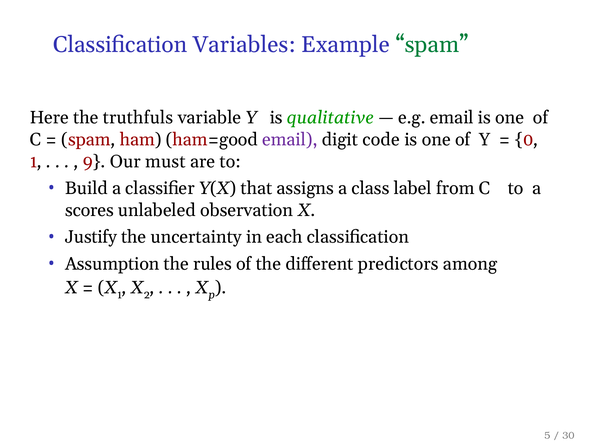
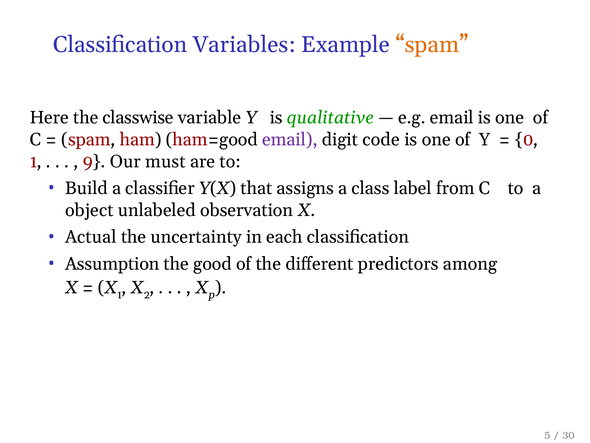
spam colour: green -> orange (432, 45)
truthfuls: truthfuls -> classwise (138, 118)
scores: scores -> object (89, 210)
Justify: Justify -> Actual (91, 237)
rules: rules -> good (213, 264)
